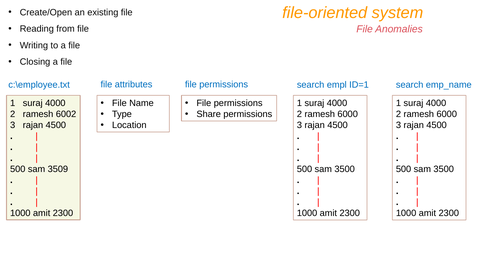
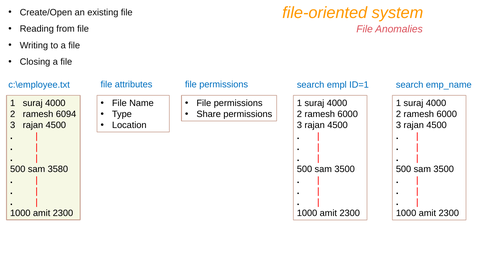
6002: 6002 -> 6094 (66, 114)
3509: 3509 -> 3580 (58, 169)
